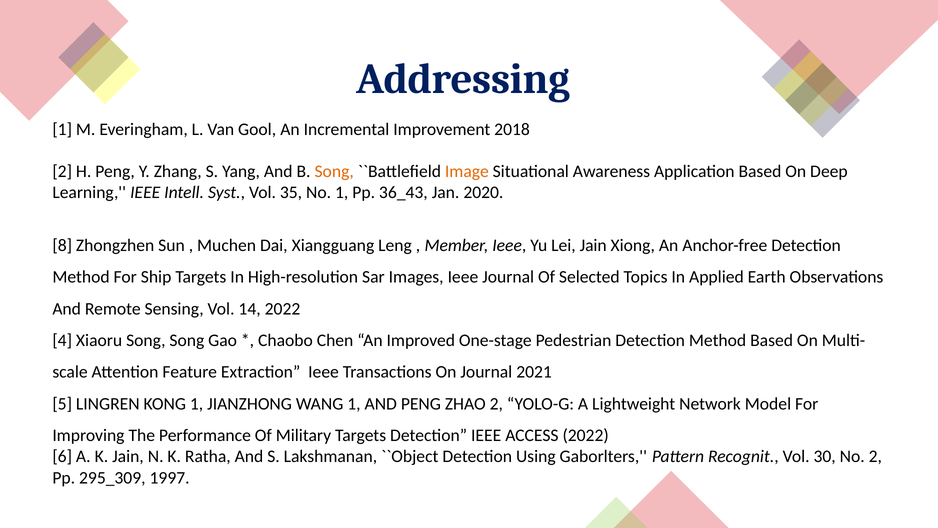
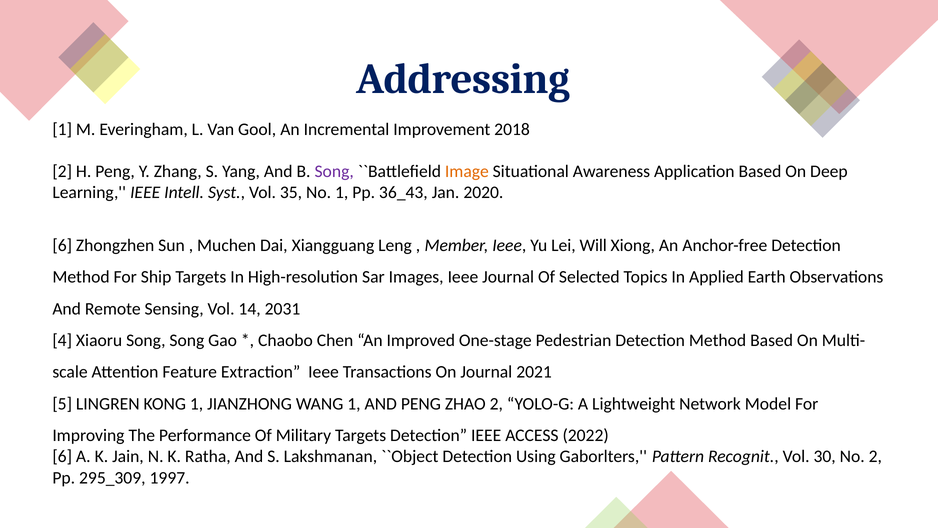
Song colour: orange -> purple (334, 171)
8: 8 -> 6 (62, 245)
Lei Jain: Jain -> Will (593, 245)
14 2022: 2022 -> 2031 (283, 309)
